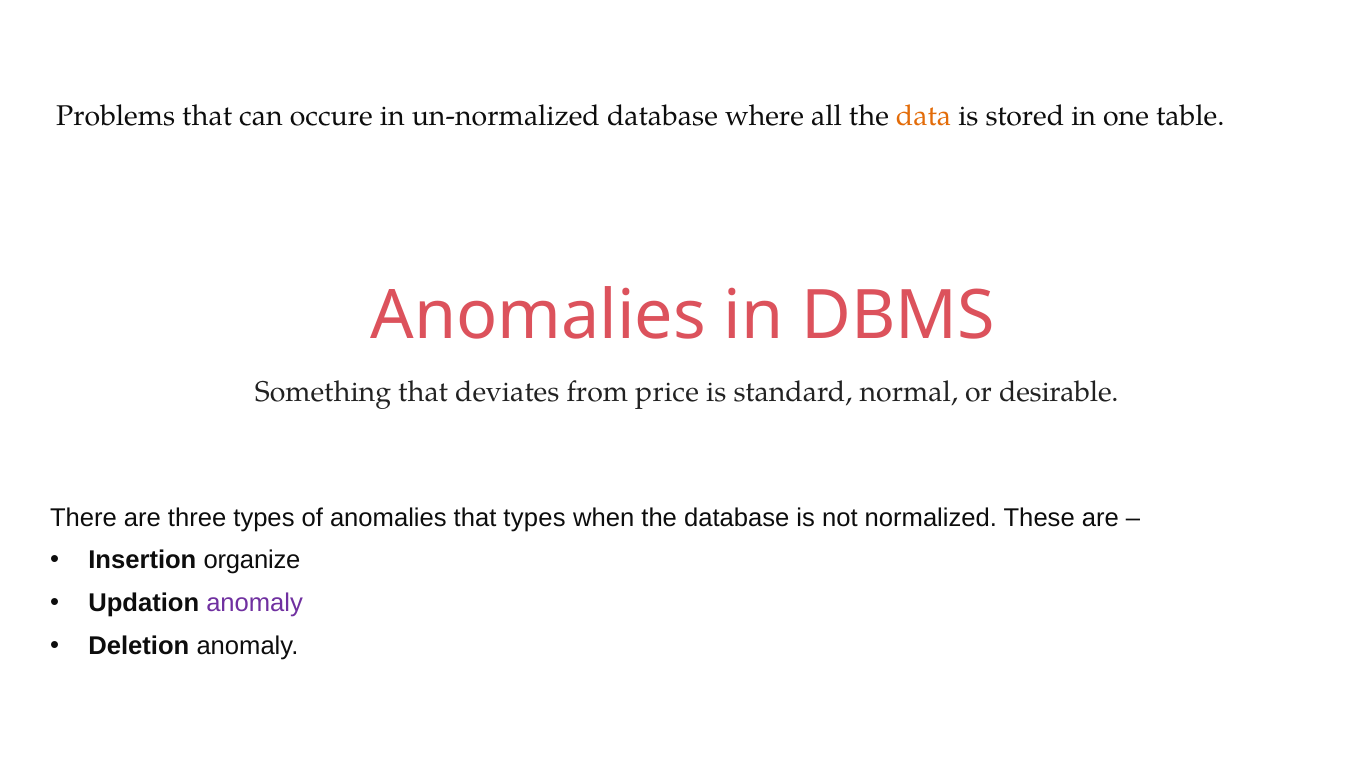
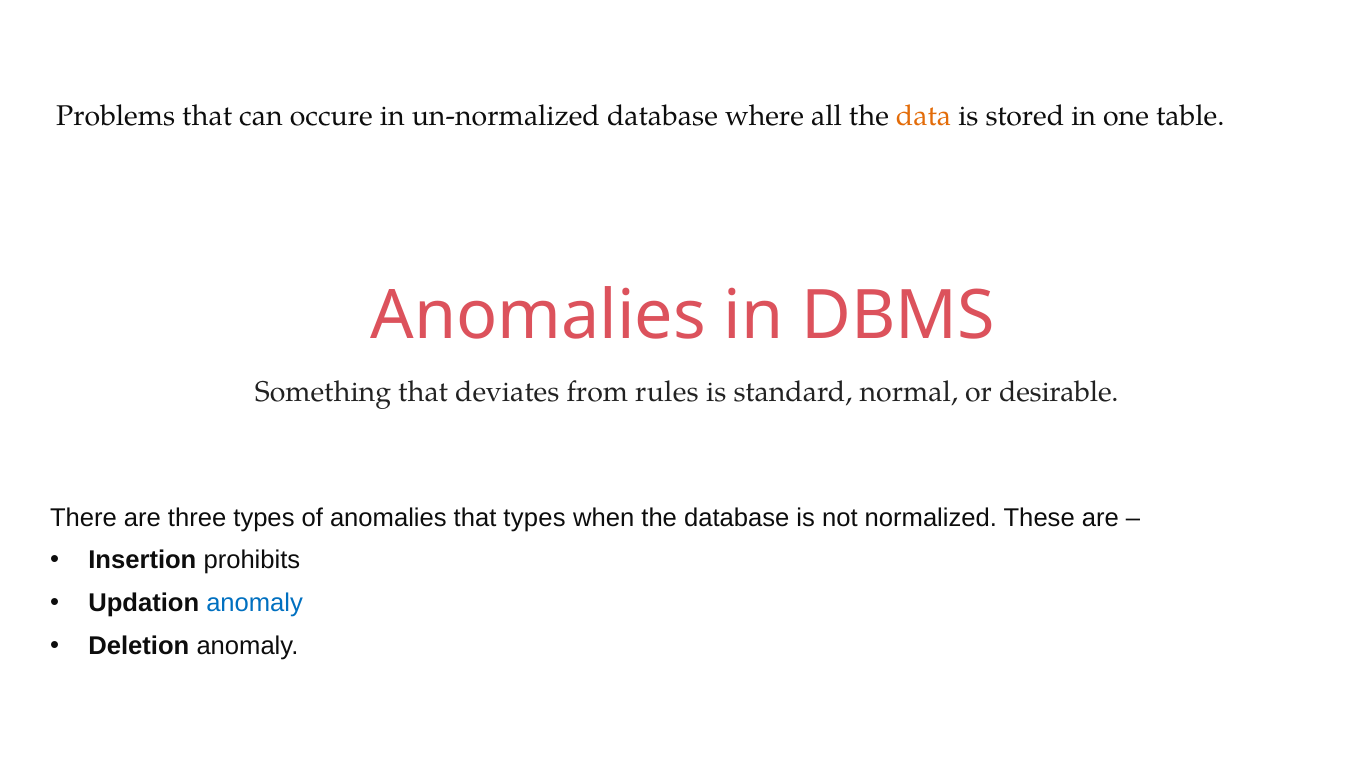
price: price -> rules (667, 392)
organize: organize -> prohibits (252, 560)
anomaly colour: purple -> blue (255, 603)
